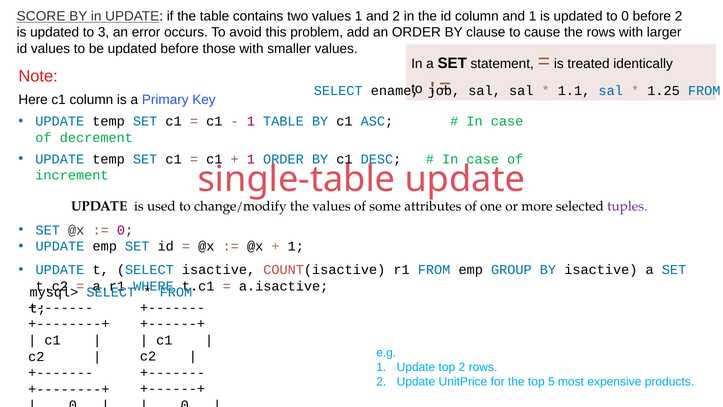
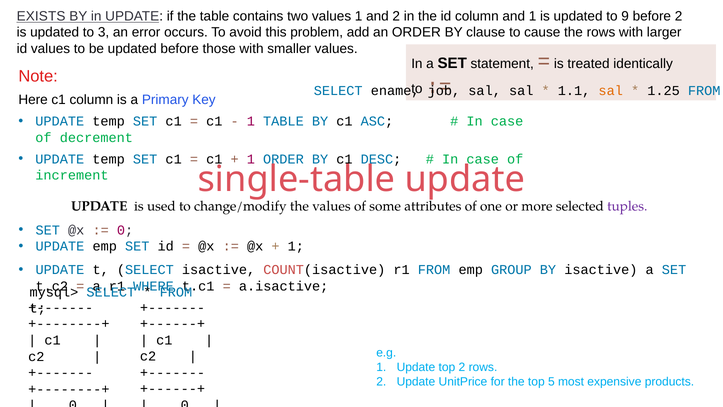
SCORE: SCORE -> EXISTS (41, 16)
to 0: 0 -> 9 (625, 16)
sal colour: blue -> orange (611, 91)
